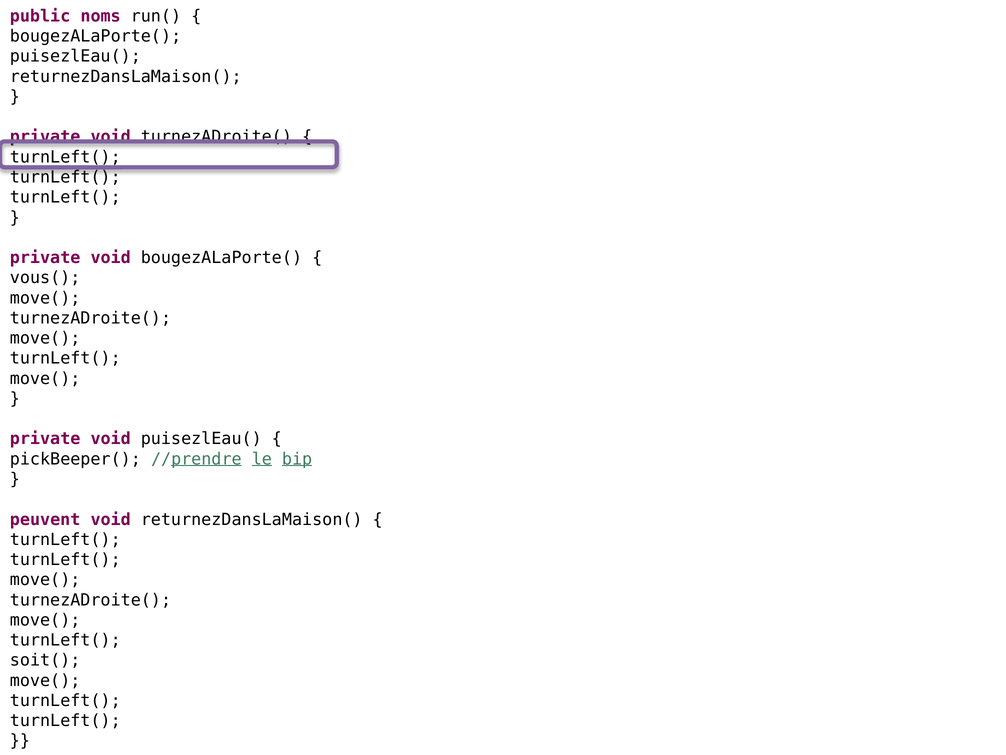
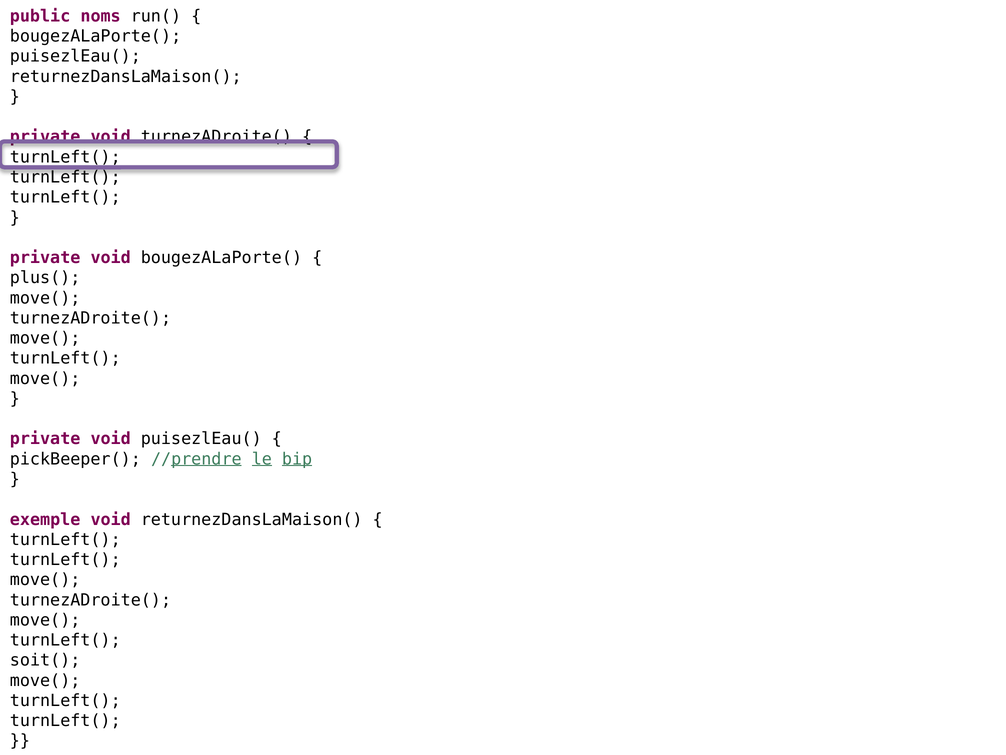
vous(: vous( -> plus( (45, 278)
peuvent: peuvent -> exemple (45, 519)
